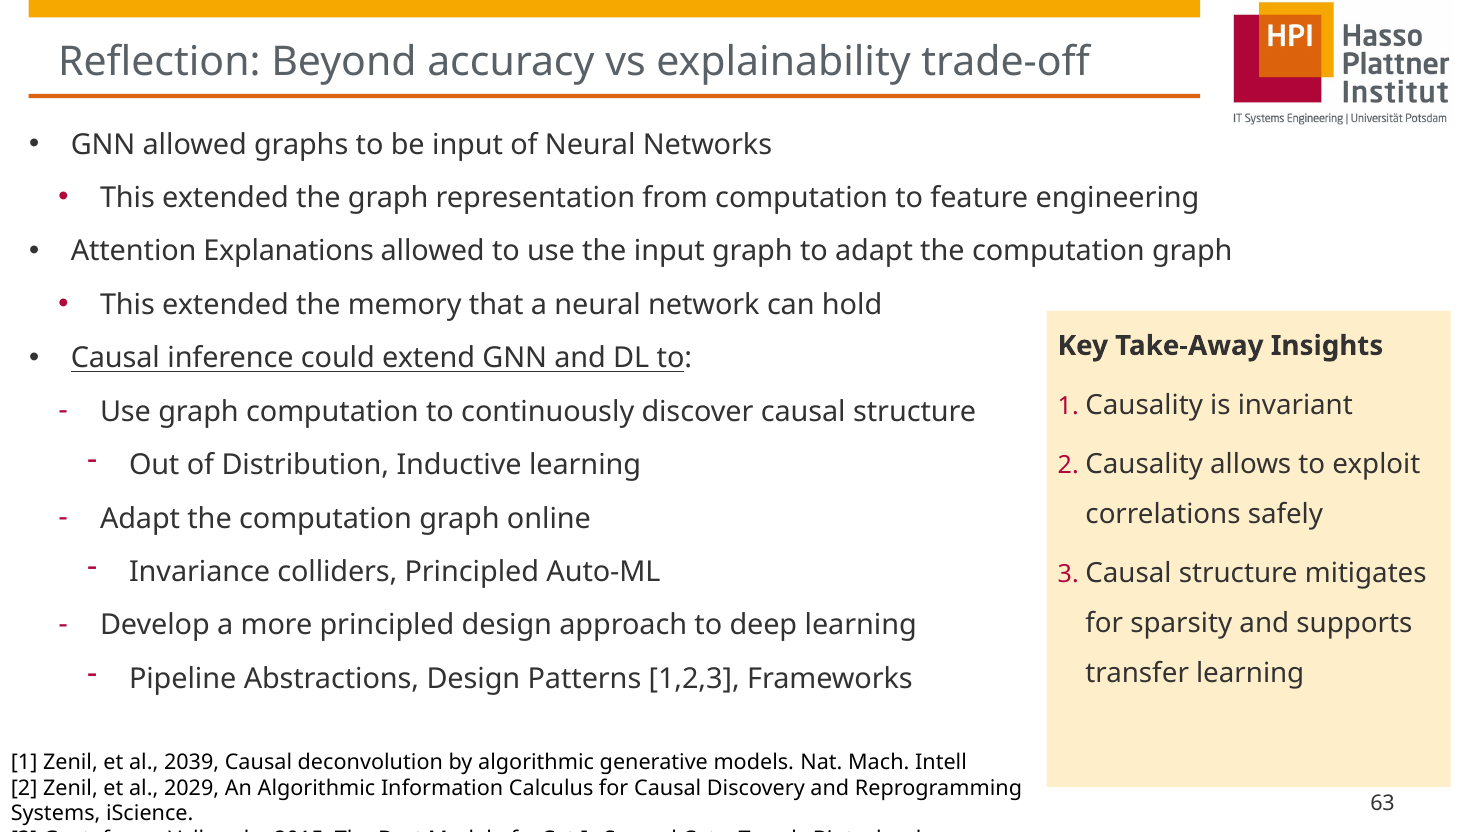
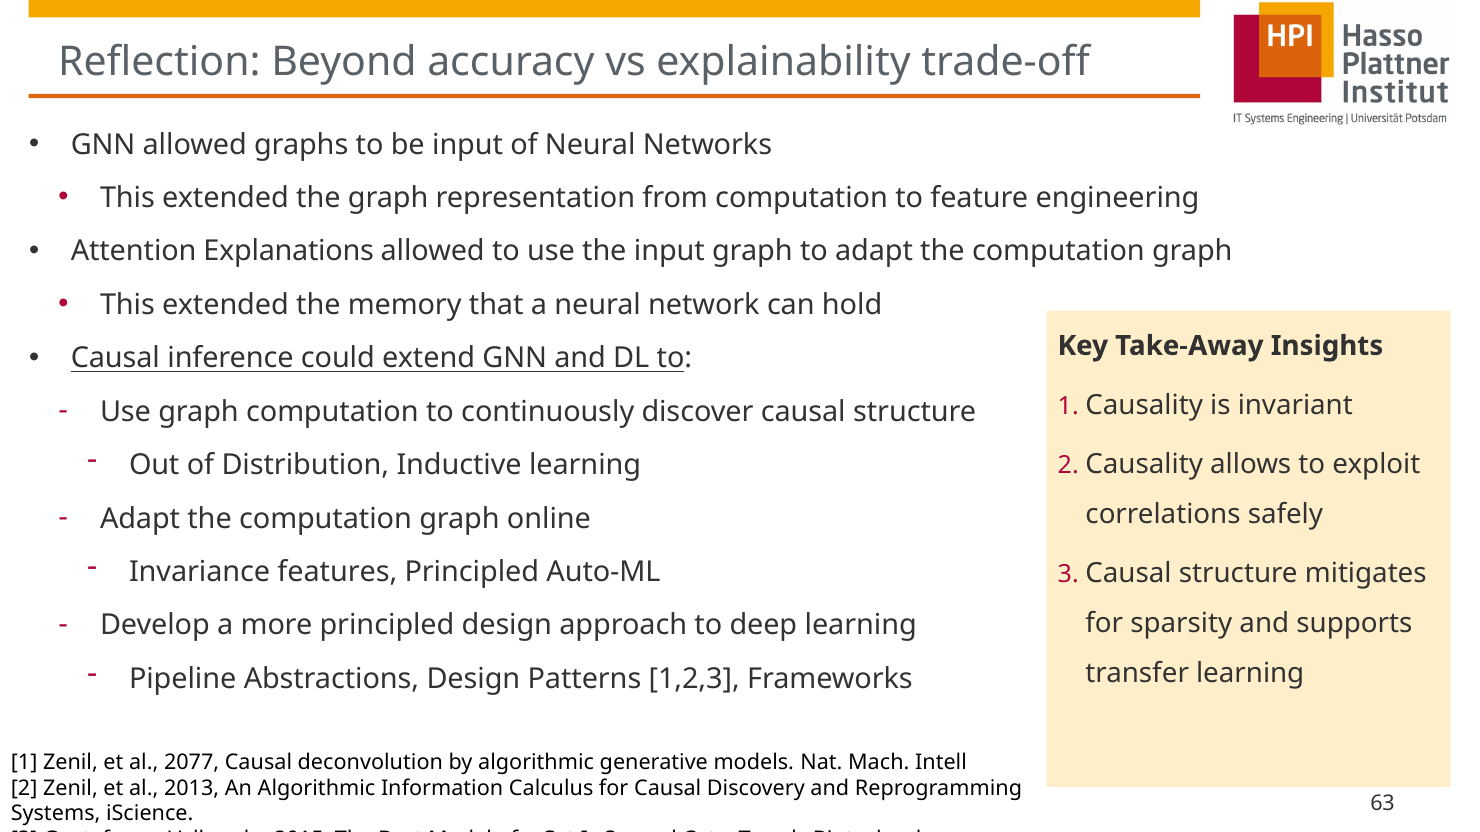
colliders: colliders -> features (337, 572)
2039: 2039 -> 2077 (192, 762)
2029: 2029 -> 2013 (192, 788)
